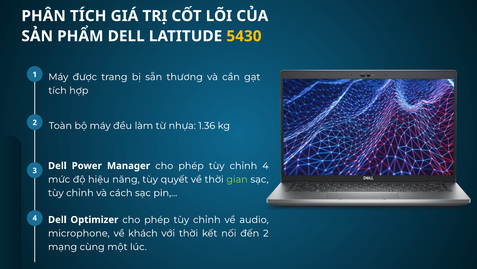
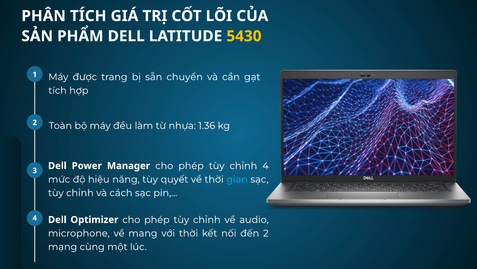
thương: thương -> chuyển (185, 77)
gian colour: light green -> light blue (237, 179)
khách: khách -> mang (143, 233)
